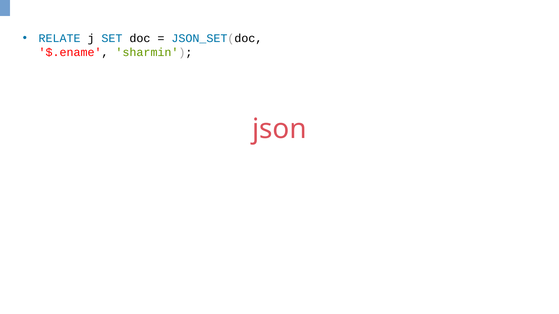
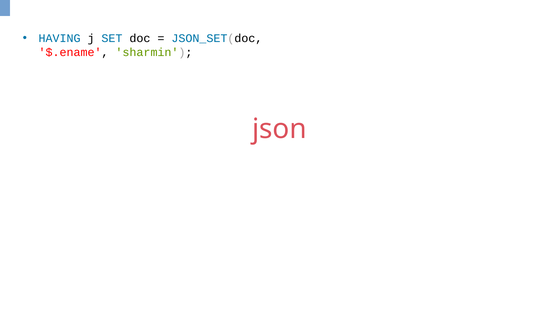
RELATE: RELATE -> HAVING (60, 38)
